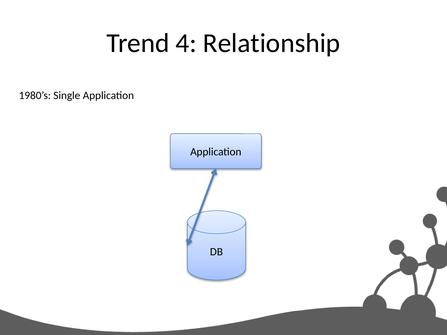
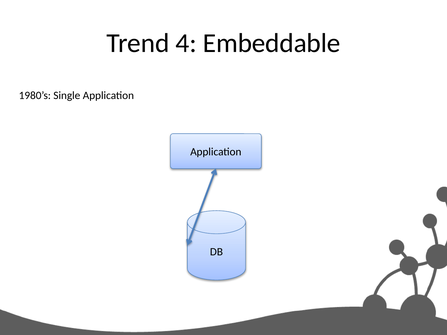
Relationship: Relationship -> Embeddable (272, 43)
